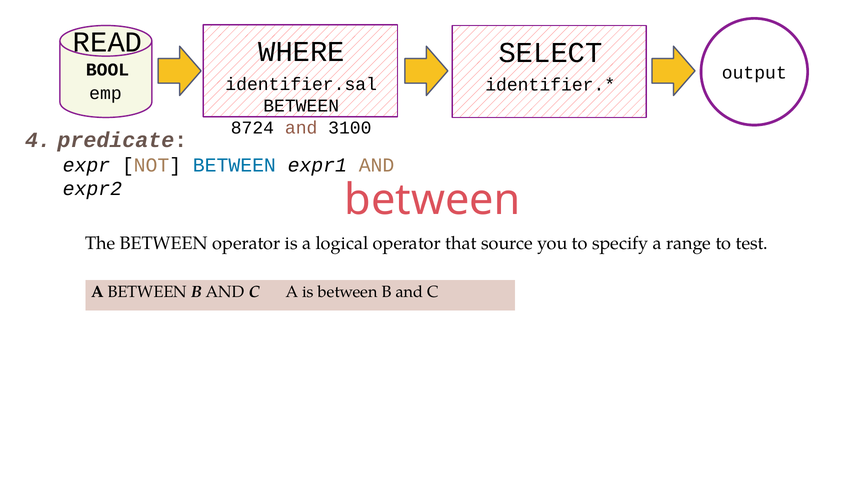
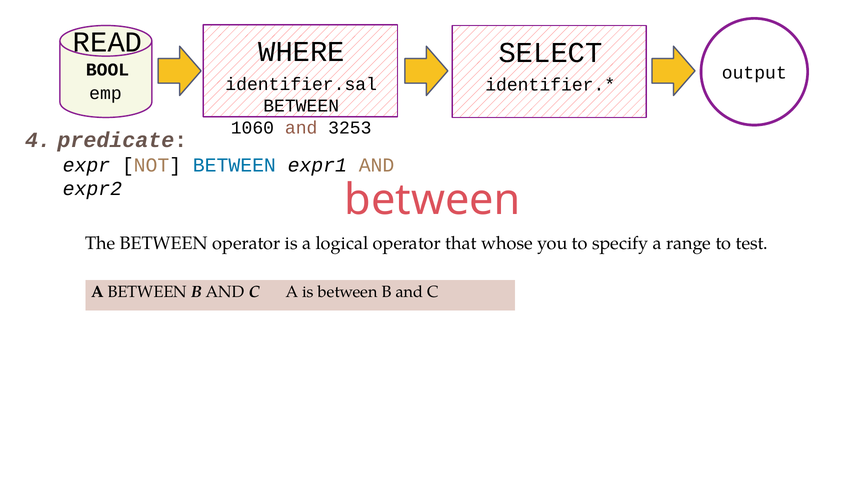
8724: 8724 -> 1060 (252, 128)
3100: 3100 -> 3253 (350, 128)
source: source -> whose (507, 243)
